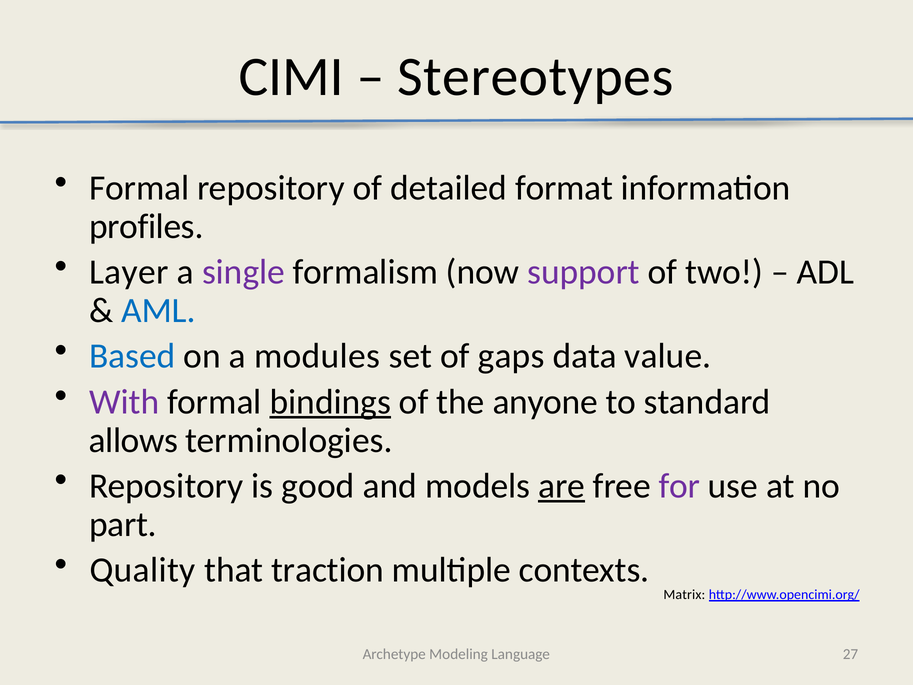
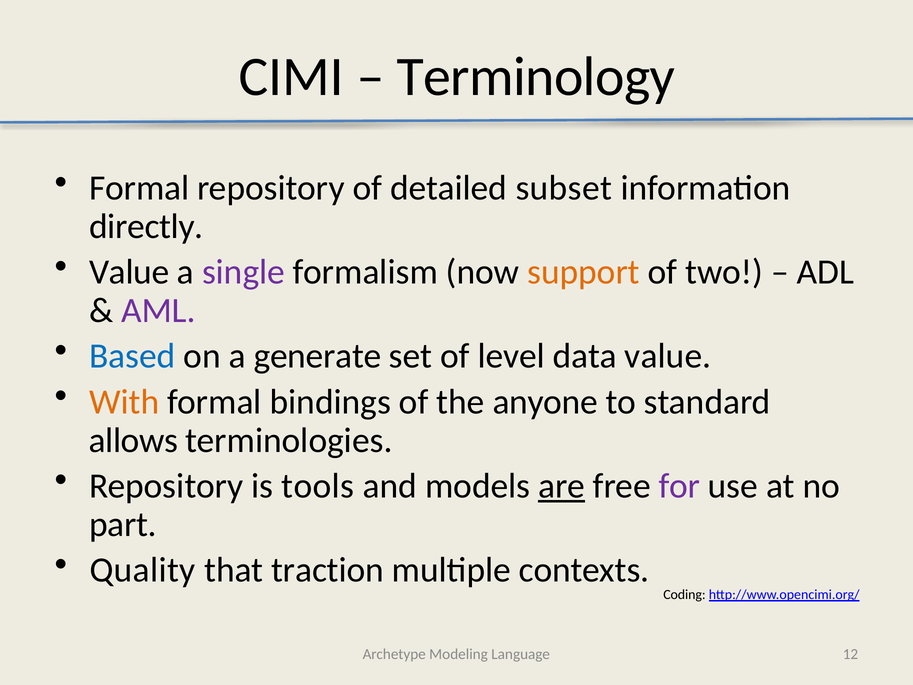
Stereotypes: Stereotypes -> Terminology (536, 77)
format: format -> subset (564, 188)
profiles: profiles -> directly (146, 226)
Layer: Layer -> Value (129, 272)
support colour: purple -> orange (583, 272)
AML colour: blue -> purple (158, 310)
modules: modules -> generate (317, 356)
gaps: gaps -> level (511, 356)
With colour: purple -> orange (124, 402)
bindings underline: present -> none (330, 402)
good: good -> tools (318, 486)
Matrix: Matrix -> Coding (684, 595)
27: 27 -> 12 (851, 654)
